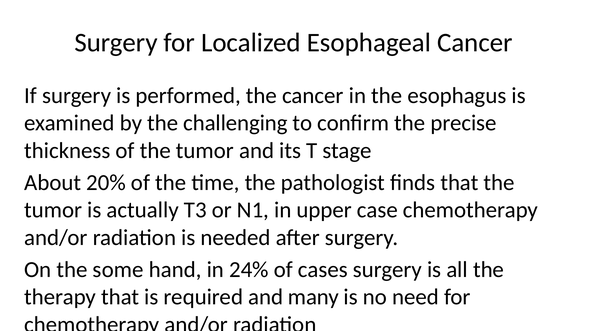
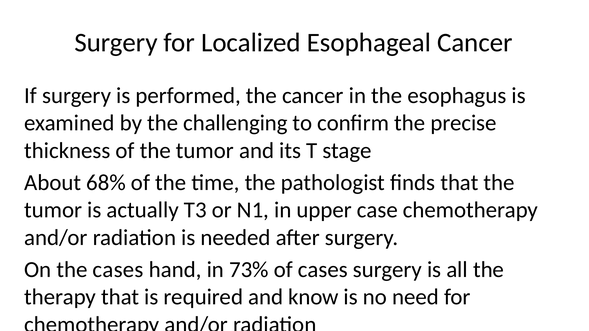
20%: 20% -> 68% (106, 183)
the some: some -> cases (118, 270)
24%: 24% -> 73% (249, 270)
many: many -> know (313, 297)
